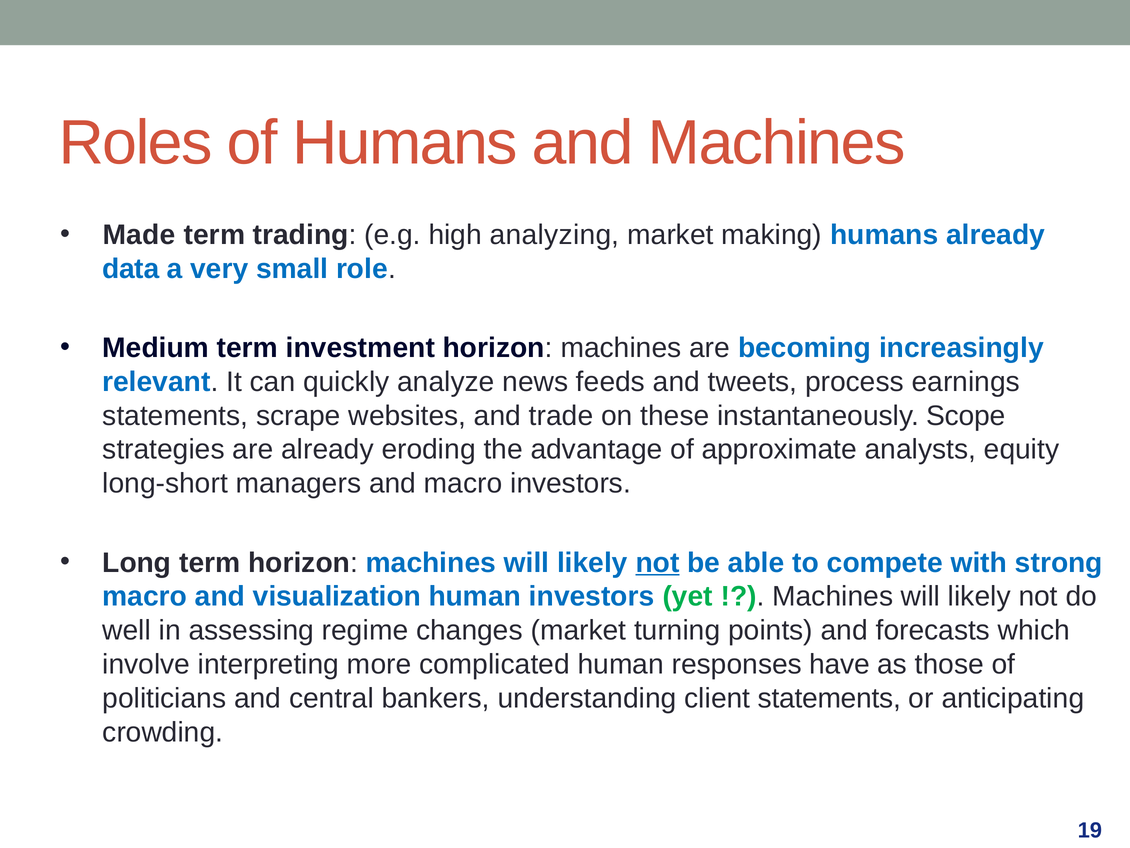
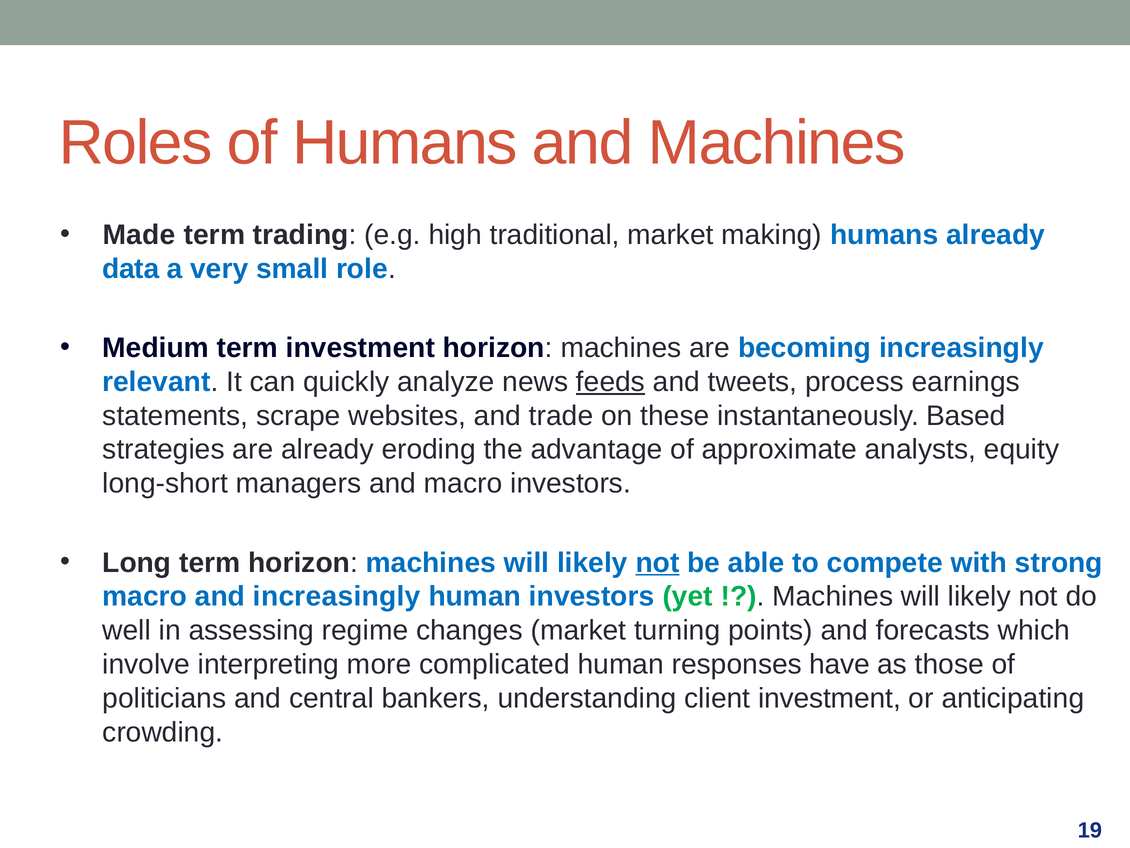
analyzing: analyzing -> traditional (555, 235)
feeds underline: none -> present (611, 382)
Scope: Scope -> Based (966, 415)
and visualization: visualization -> increasingly (337, 596)
client statements: statements -> investment (829, 698)
